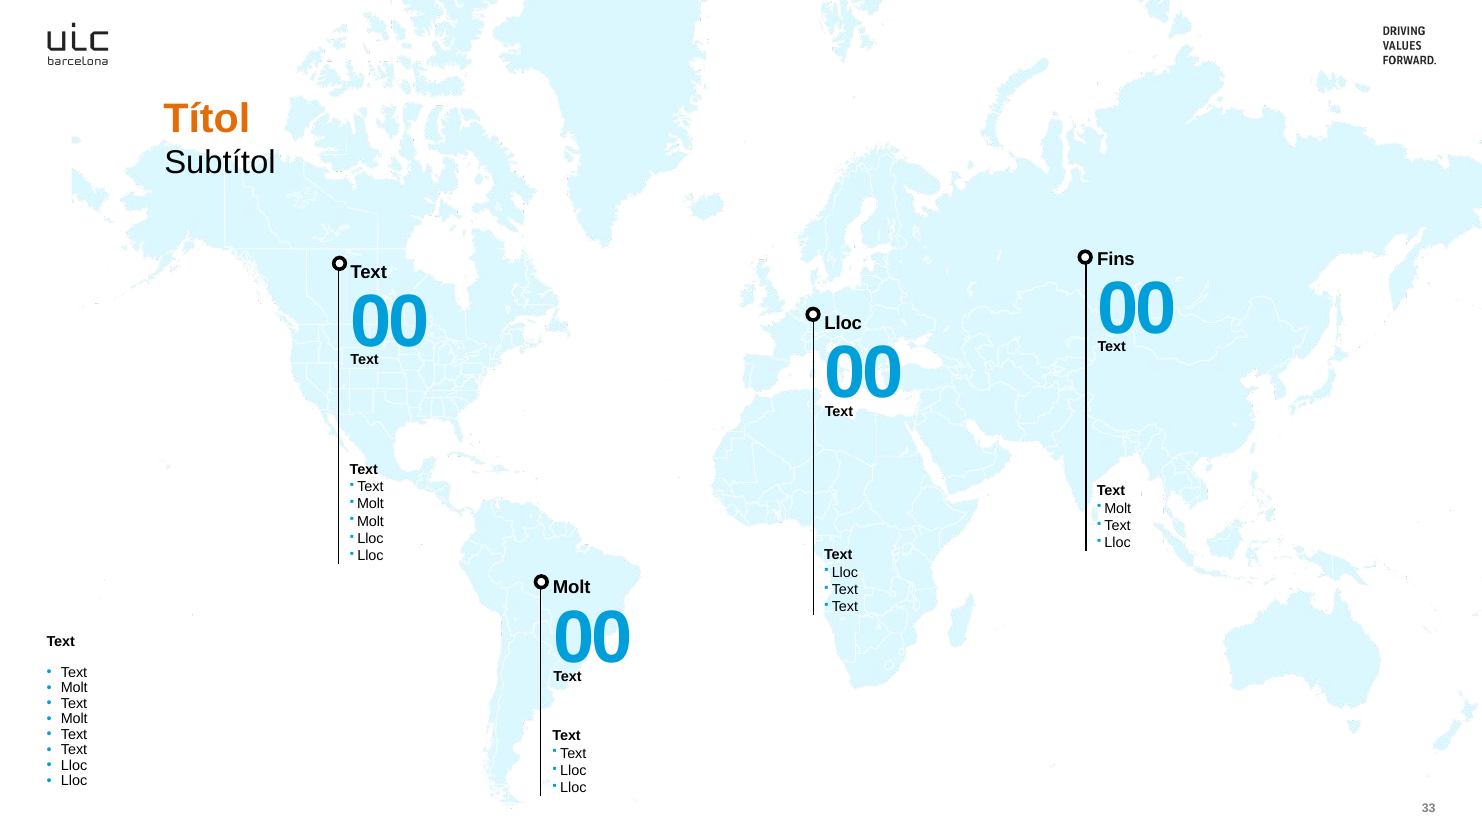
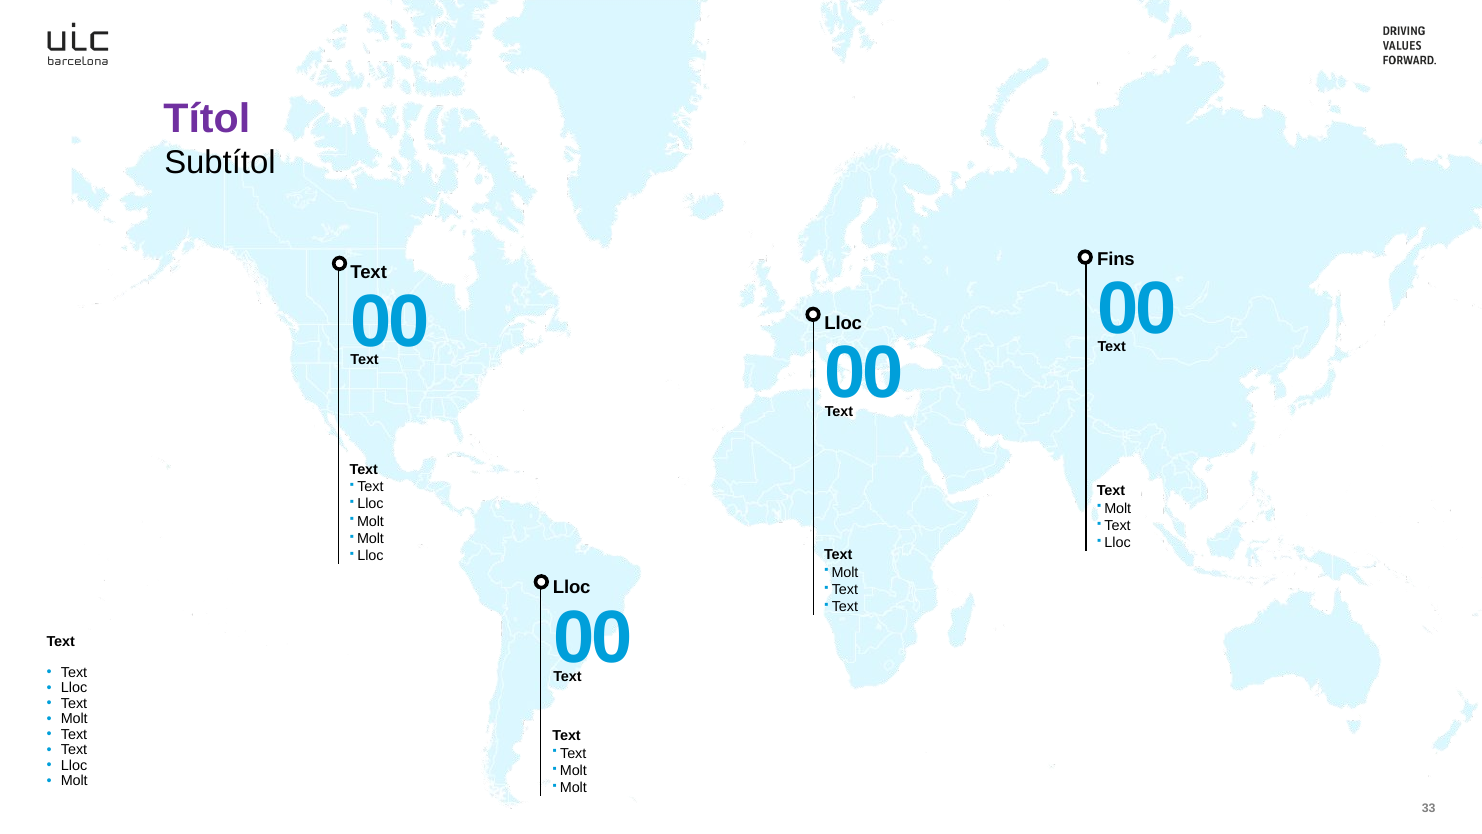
Títol colour: orange -> purple (207, 119)
Molt: Molt -> Lloc (370, 504)
Lloc: Lloc -> Molt (371, 539)
Lloc: Lloc -> Molt (845, 572)
Molt: Molt -> Lloc (572, 587)
Molt: Molt -> Lloc (74, 688)
Lloc: Lloc -> Molt (573, 770)
Lloc: Lloc -> Molt (74, 781)
Lloc: Lloc -> Molt (573, 788)
